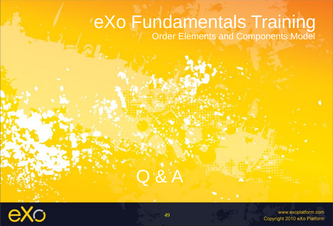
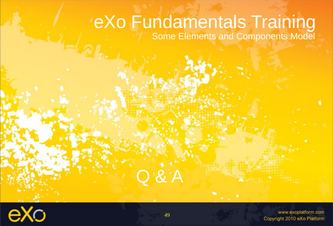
Order: Order -> Some (164, 36)
